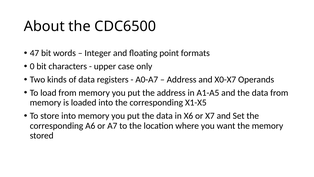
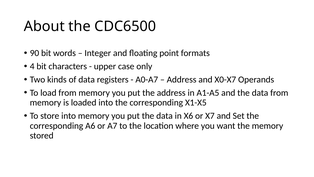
47: 47 -> 90 (34, 53)
0: 0 -> 4 (32, 66)
